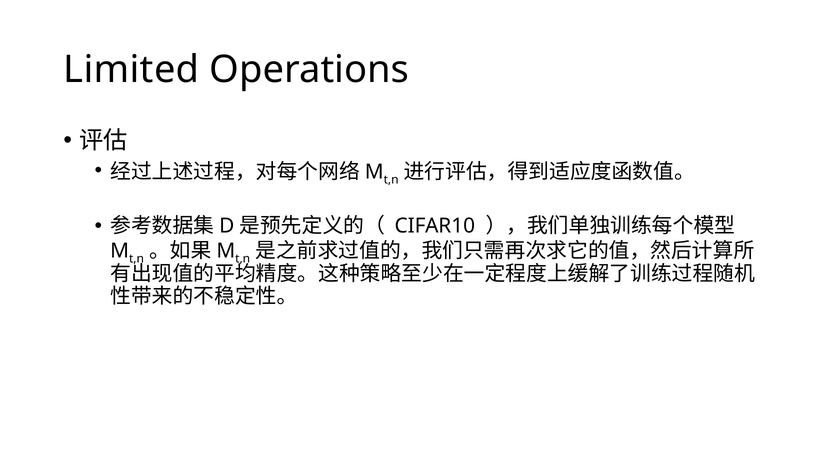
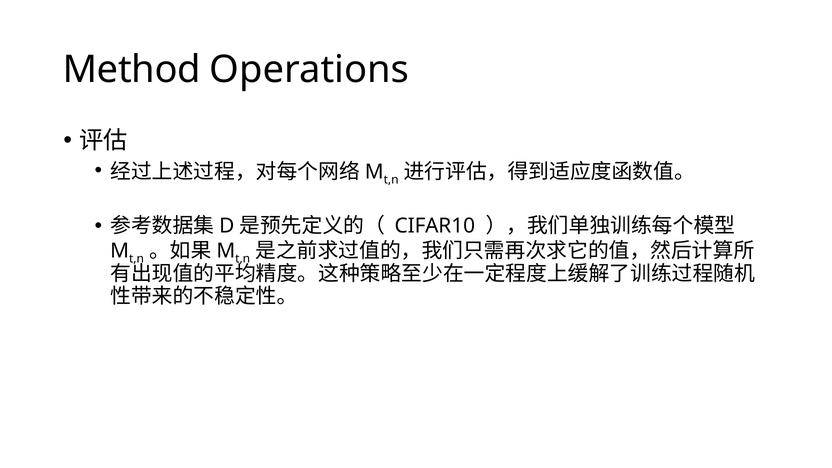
Limited: Limited -> Method (132, 70)
